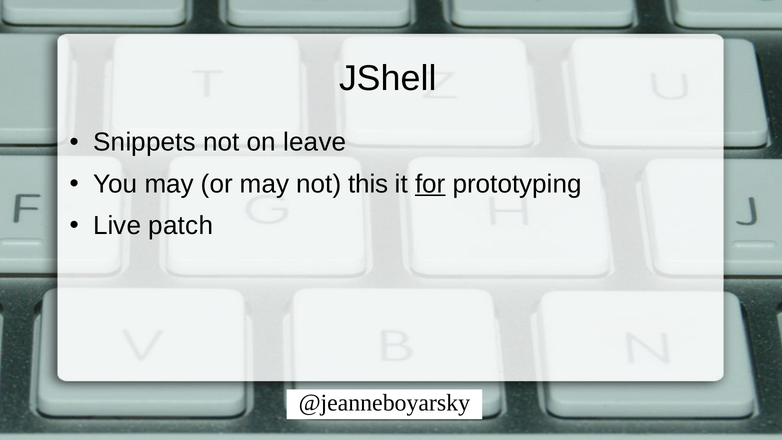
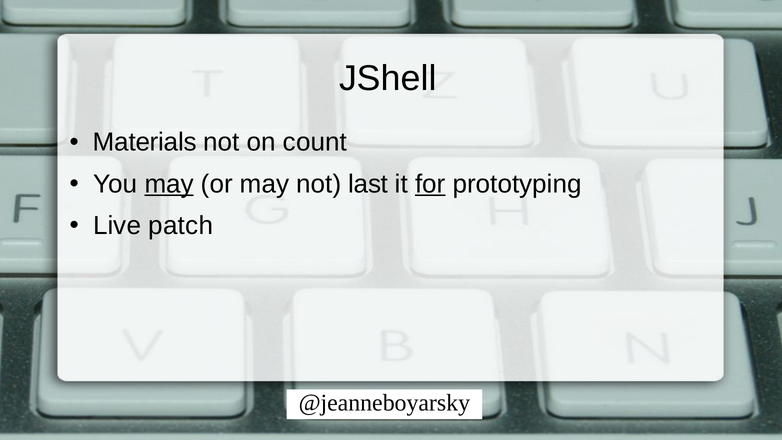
Snippets: Snippets -> Materials (145, 142)
leave: leave -> count (315, 142)
may underline: none -> present (169, 184)
this: this -> last (368, 184)
